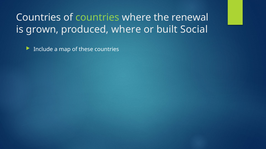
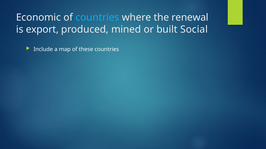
Countries: Countries -> Economic (38, 18)
countries colour: light green -> light blue (97, 18)
grown: grown -> export (42, 30)
produced where: where -> mined (126, 30)
